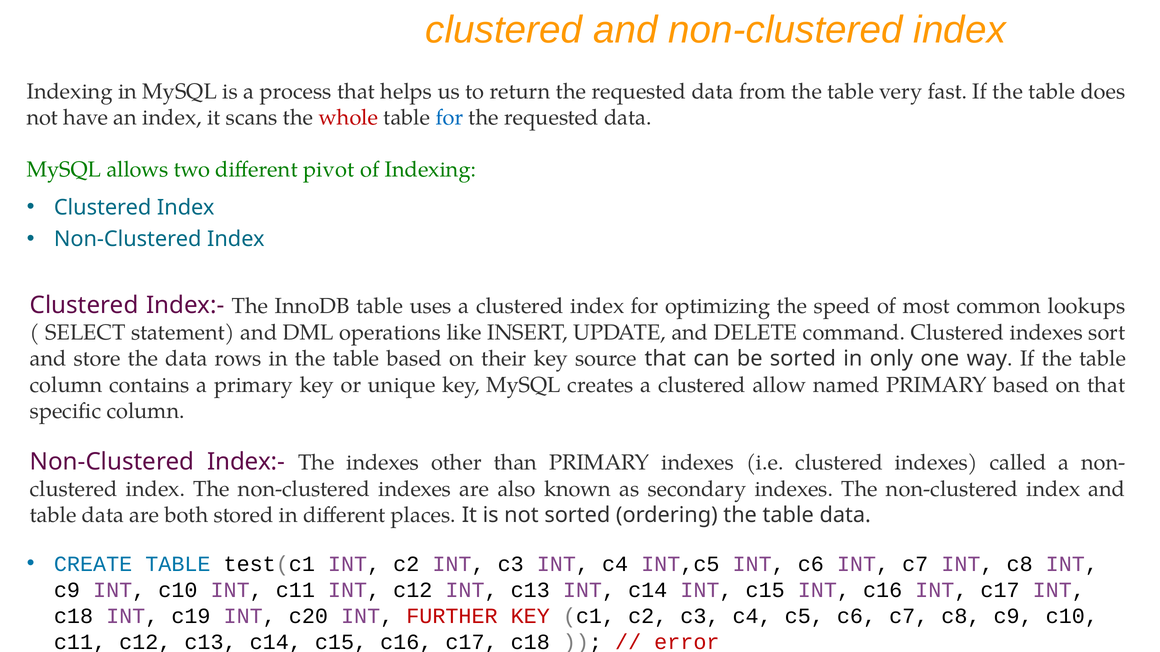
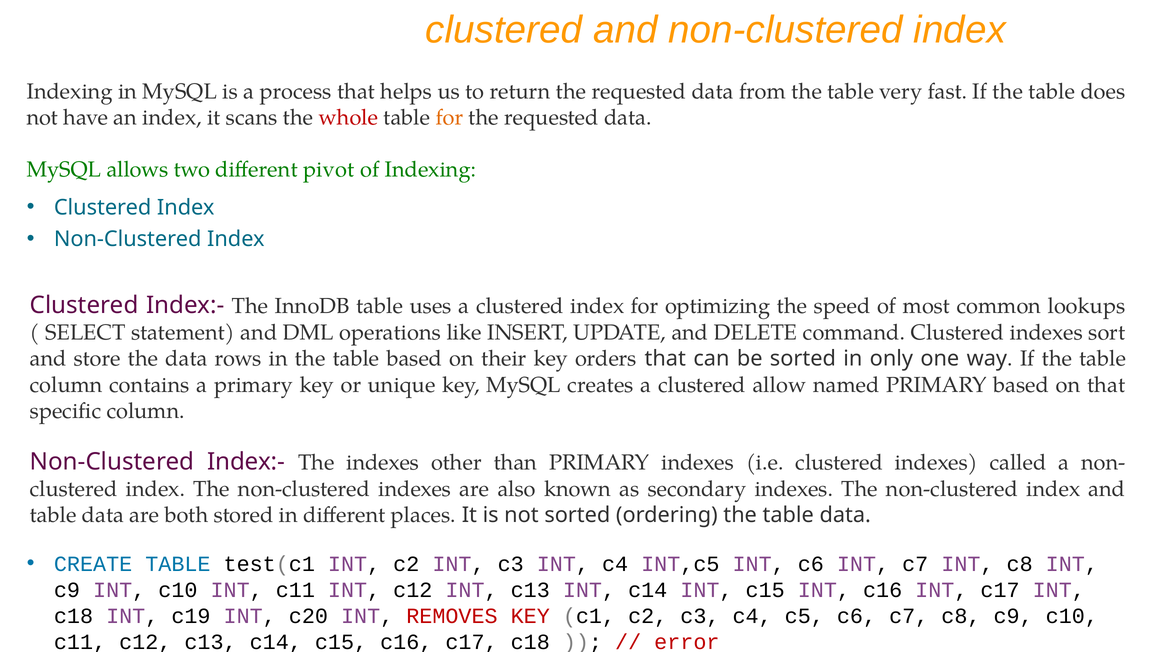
for colour: blue -> orange (449, 118)
source: source -> orders (606, 359)
FURTHER: FURTHER -> REMOVES (452, 617)
